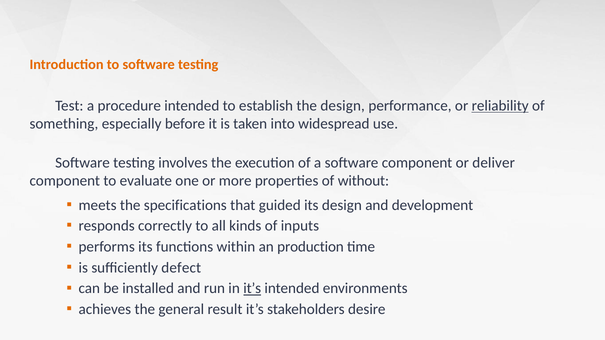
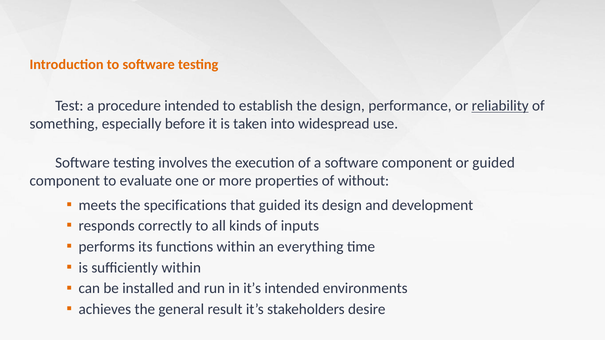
or deliver: deliver -> guided (494, 163)
production: production -> everything (310, 247)
sufficiently defect: defect -> within (181, 268)
it’s underline: present -> none (252, 289)
